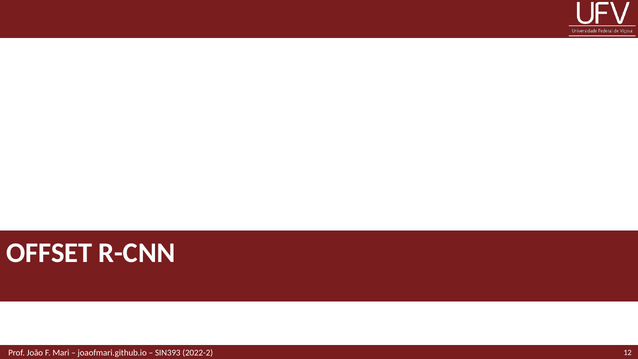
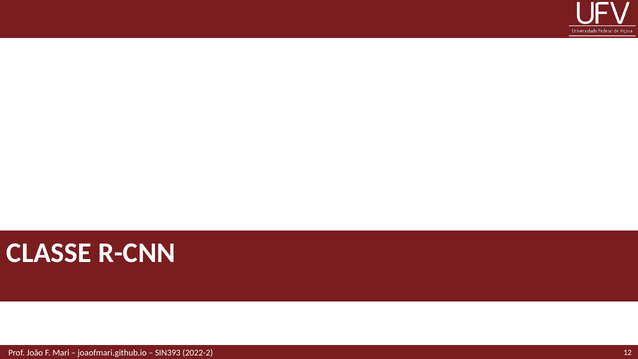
OFFSET: OFFSET -> CLASSE (49, 253)
